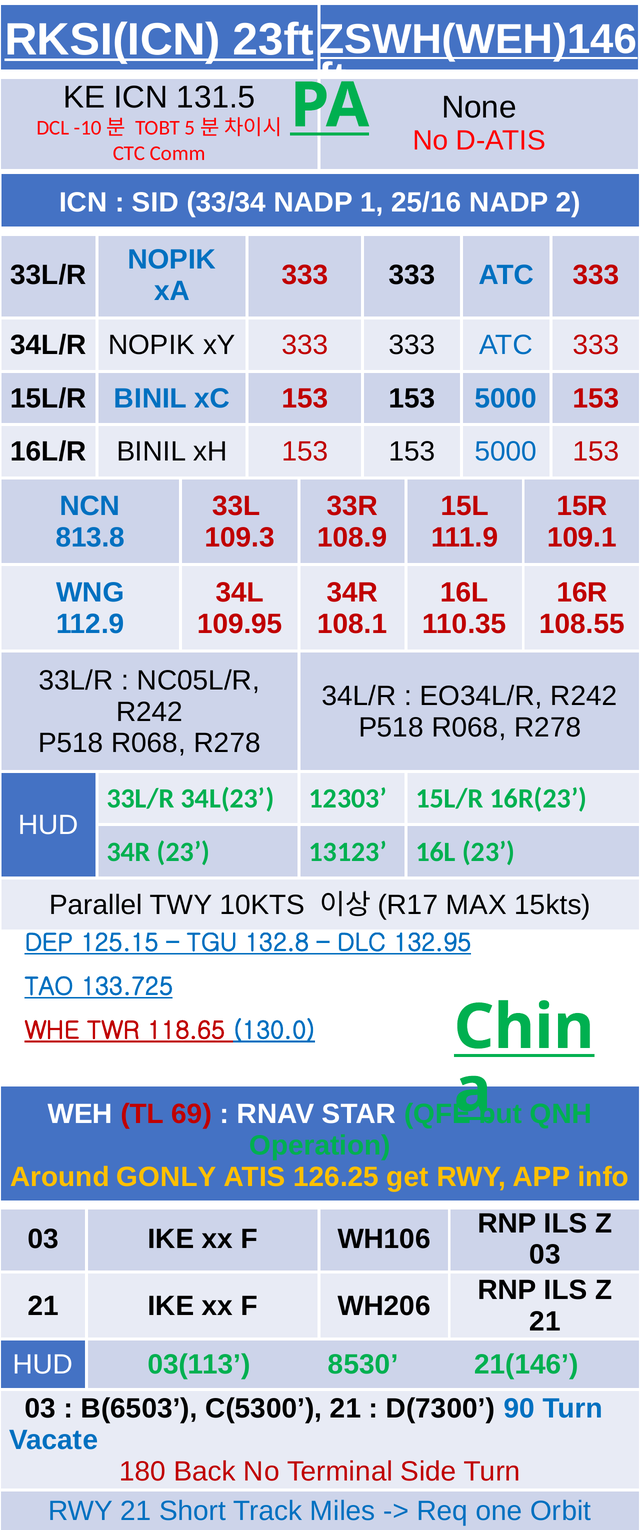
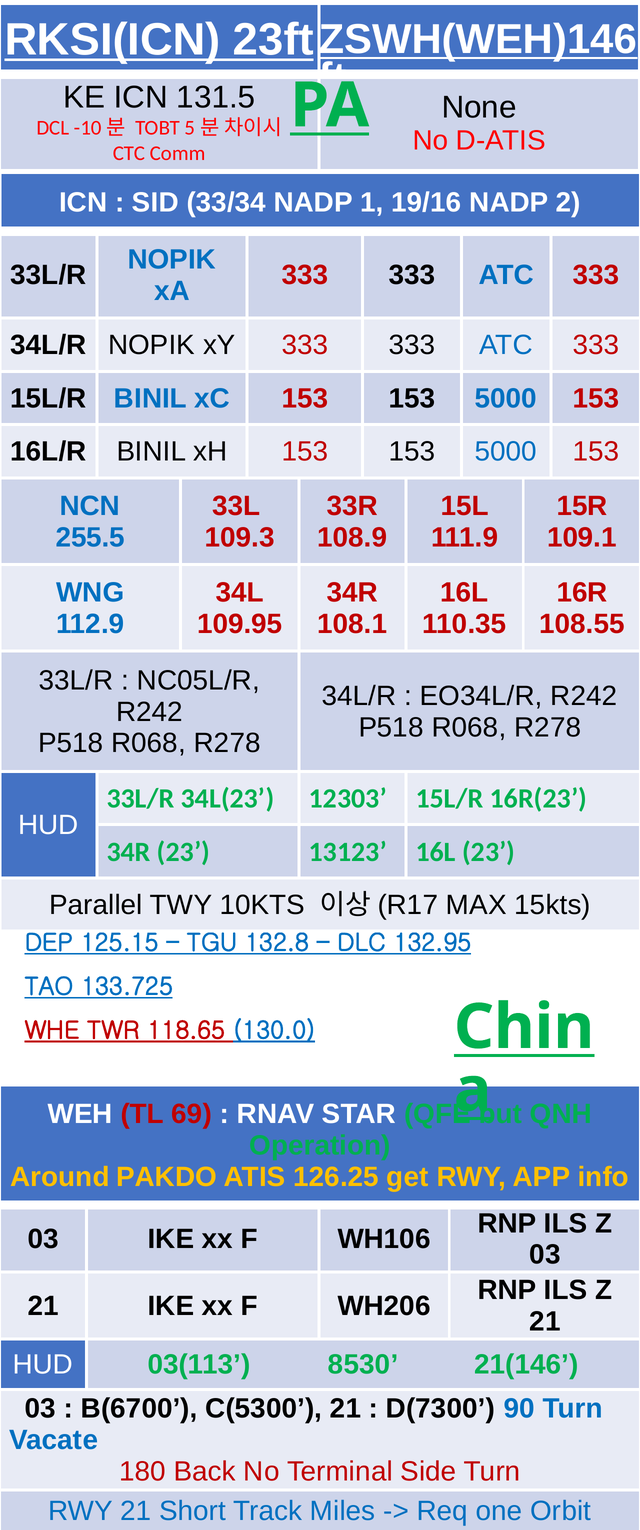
25/16: 25/16 -> 19/16 (426, 203)
813.8: 813.8 -> 255.5 (90, 538)
GONLY: GONLY -> PAKDO (167, 1178)
B(6503: B(6503 -> B(6700 (139, 1410)
